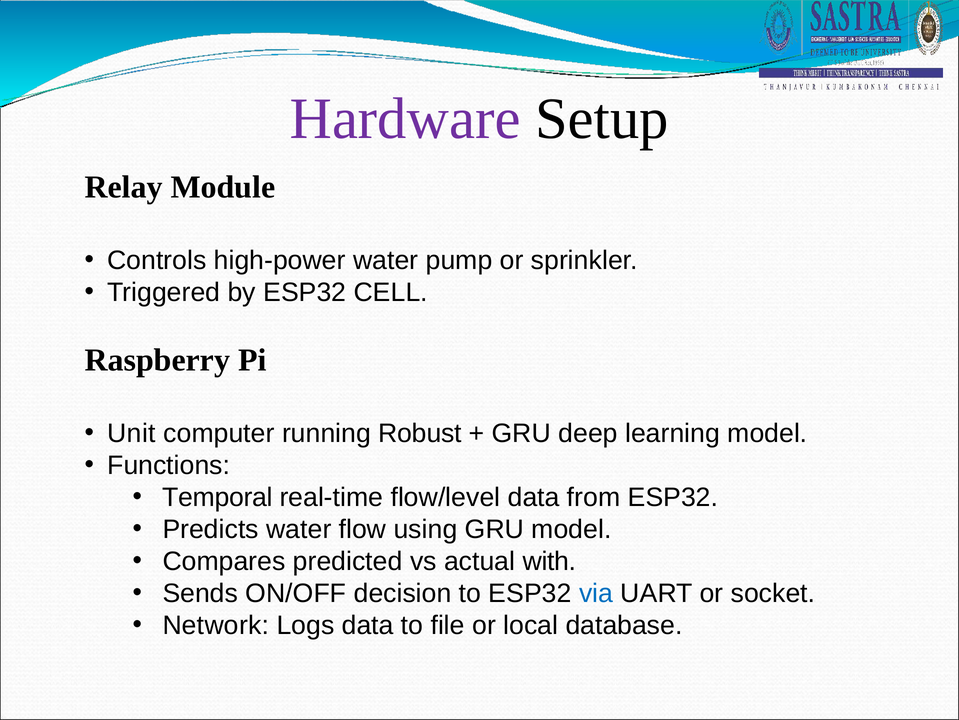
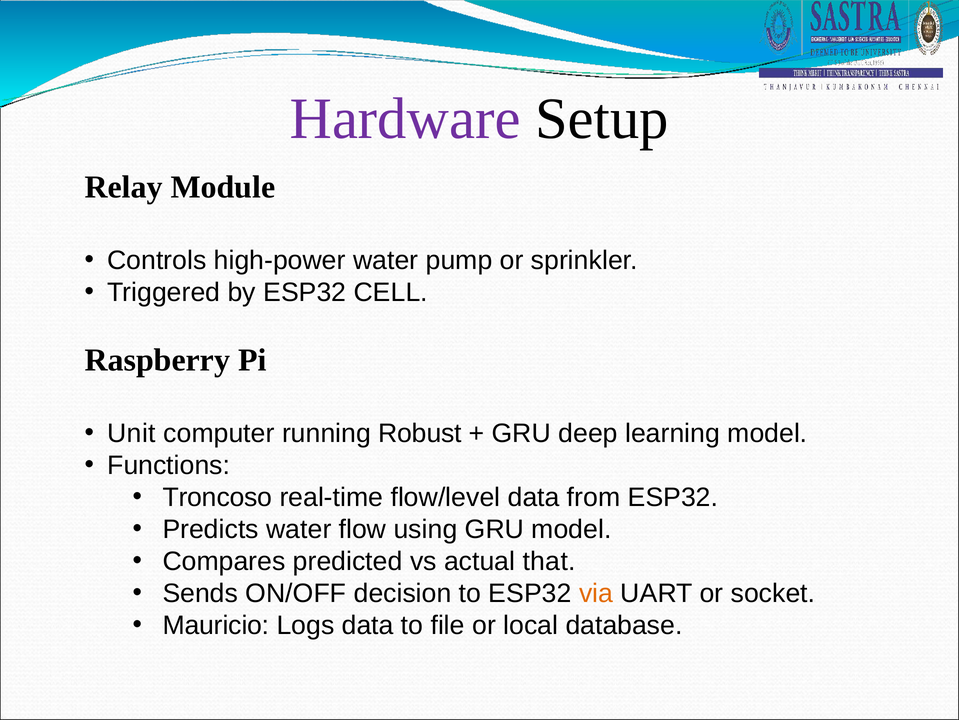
Temporal: Temporal -> Troncoso (217, 497)
with: with -> that (549, 561)
via colour: blue -> orange (596, 593)
Network: Network -> Mauricio (216, 625)
